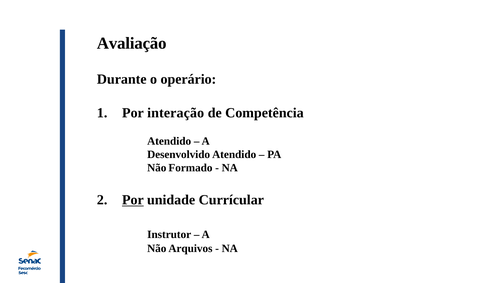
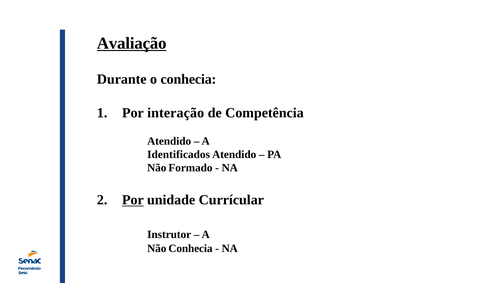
Avaliação underline: none -> present (132, 43)
o operário: operário -> conhecia (188, 79)
Desenvolvido: Desenvolvido -> Identificados (179, 154)
Não Arquivos: Arquivos -> Conhecia (191, 248)
